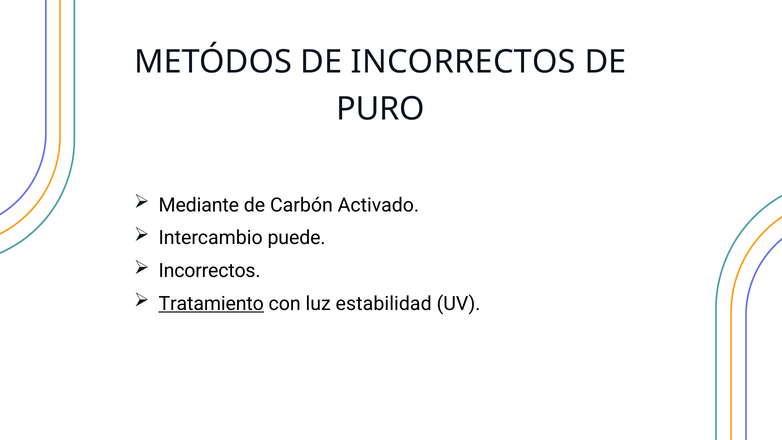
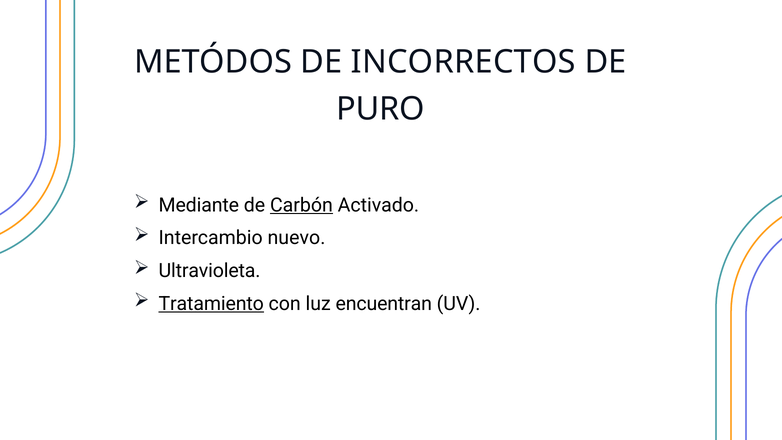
Carbón underline: none -> present (301, 205)
puede: puede -> nuevo (296, 238)
Incorrectos: Incorrectos -> Ultravioleta (210, 271)
estabilidad: estabilidad -> encuentran (384, 304)
